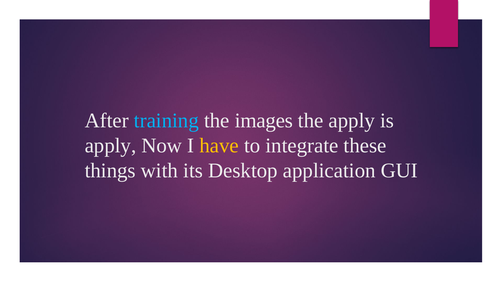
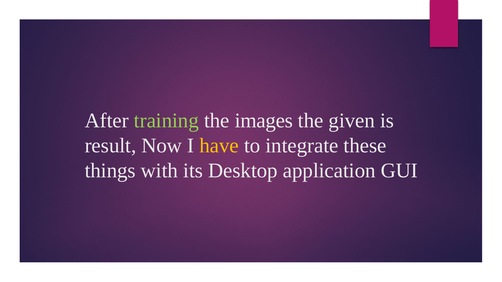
training colour: light blue -> light green (166, 121)
the apply: apply -> given (352, 121)
apply: apply -> result (110, 146)
